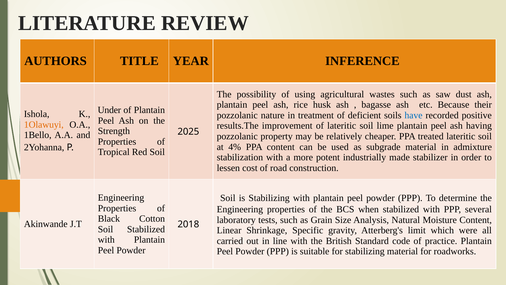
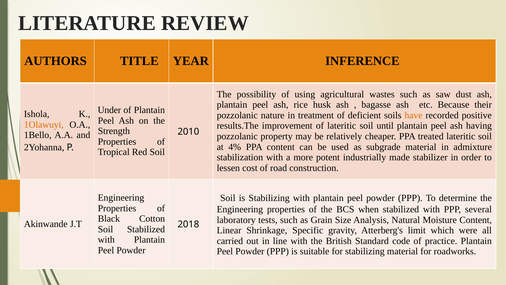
have colour: blue -> orange (414, 115)
lime: lime -> until (385, 126)
2025: 2025 -> 2010 (188, 131)
